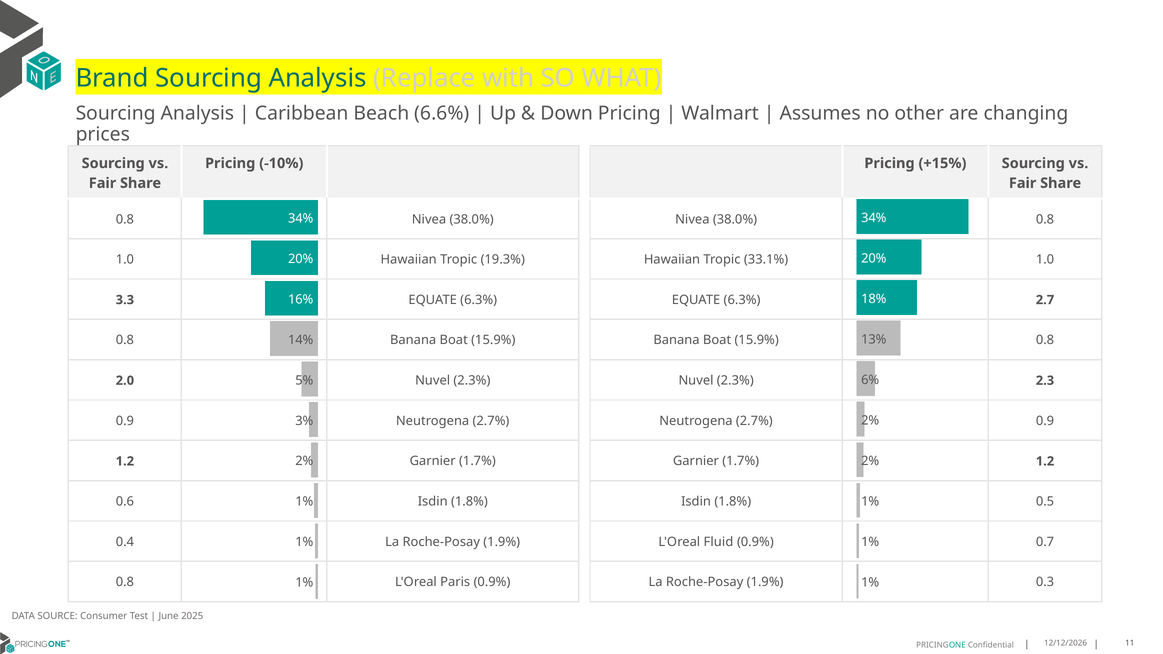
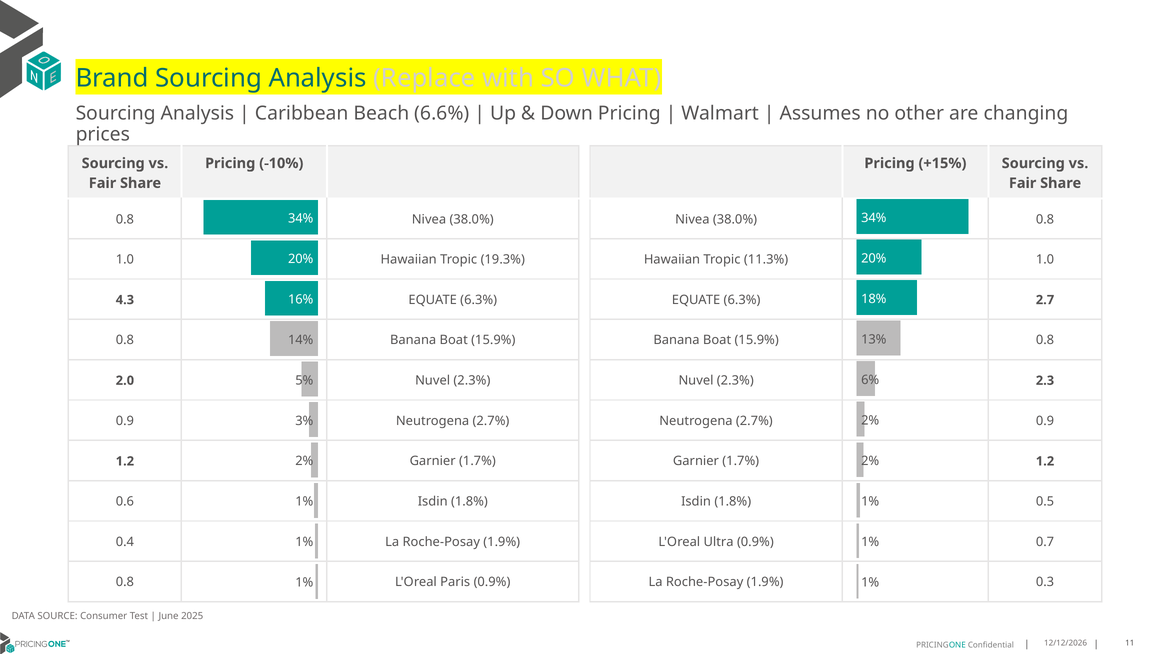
33.1%: 33.1% -> 11.3% (766, 260)
3.3: 3.3 -> 4.3 (125, 300)
Fluid: Fluid -> Ultra (719, 542)
